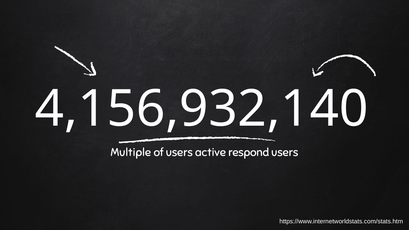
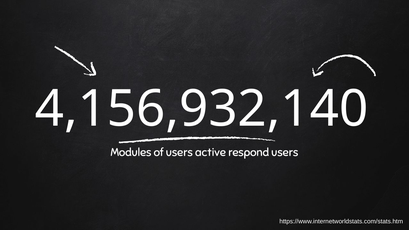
Multiple: Multiple -> Modules (131, 152)
